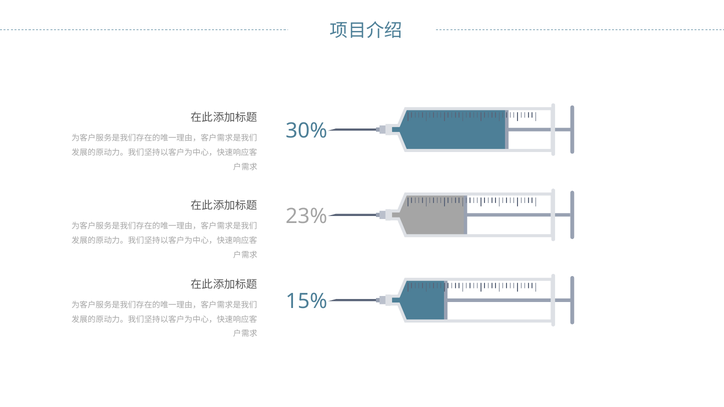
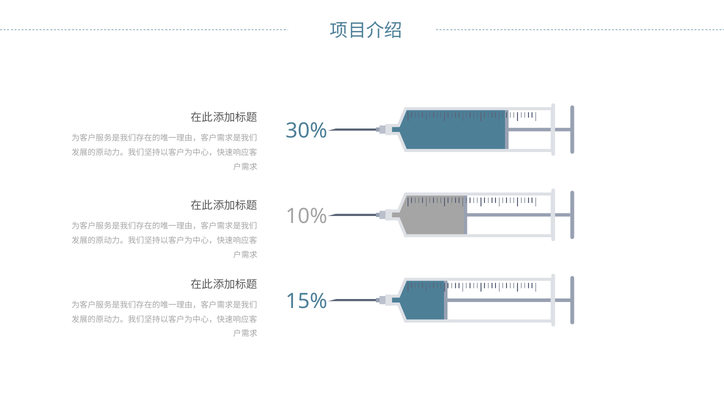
23%: 23% -> 10% (306, 216)
